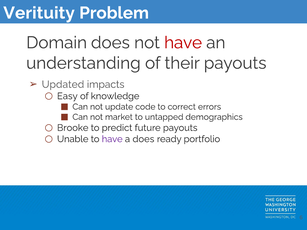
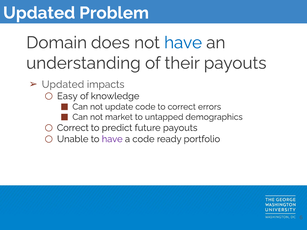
Verituity: Verituity -> Updated (39, 13)
have colour: red -> blue (183, 43)
Brooke: Brooke -> Correct (73, 128)
a does: does -> code (143, 139)
